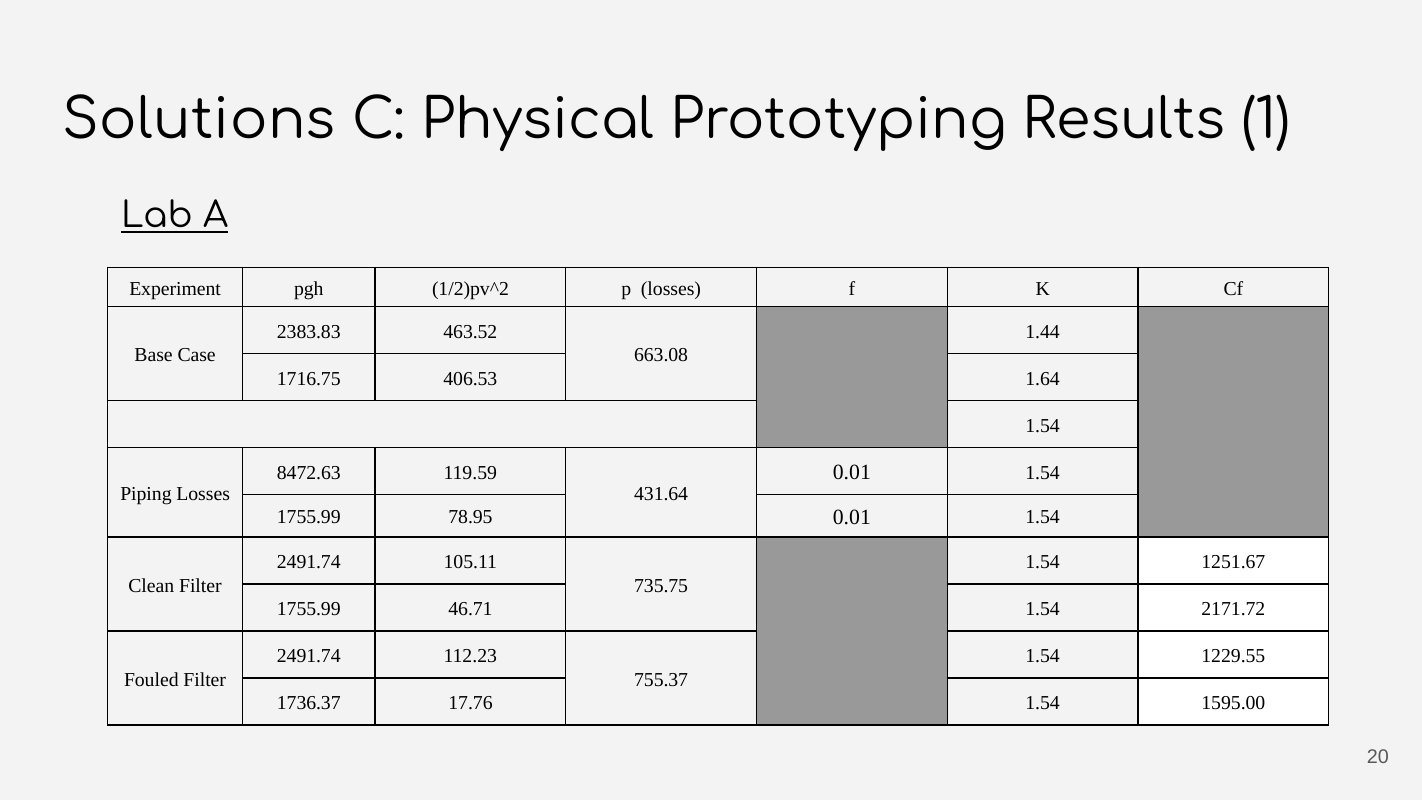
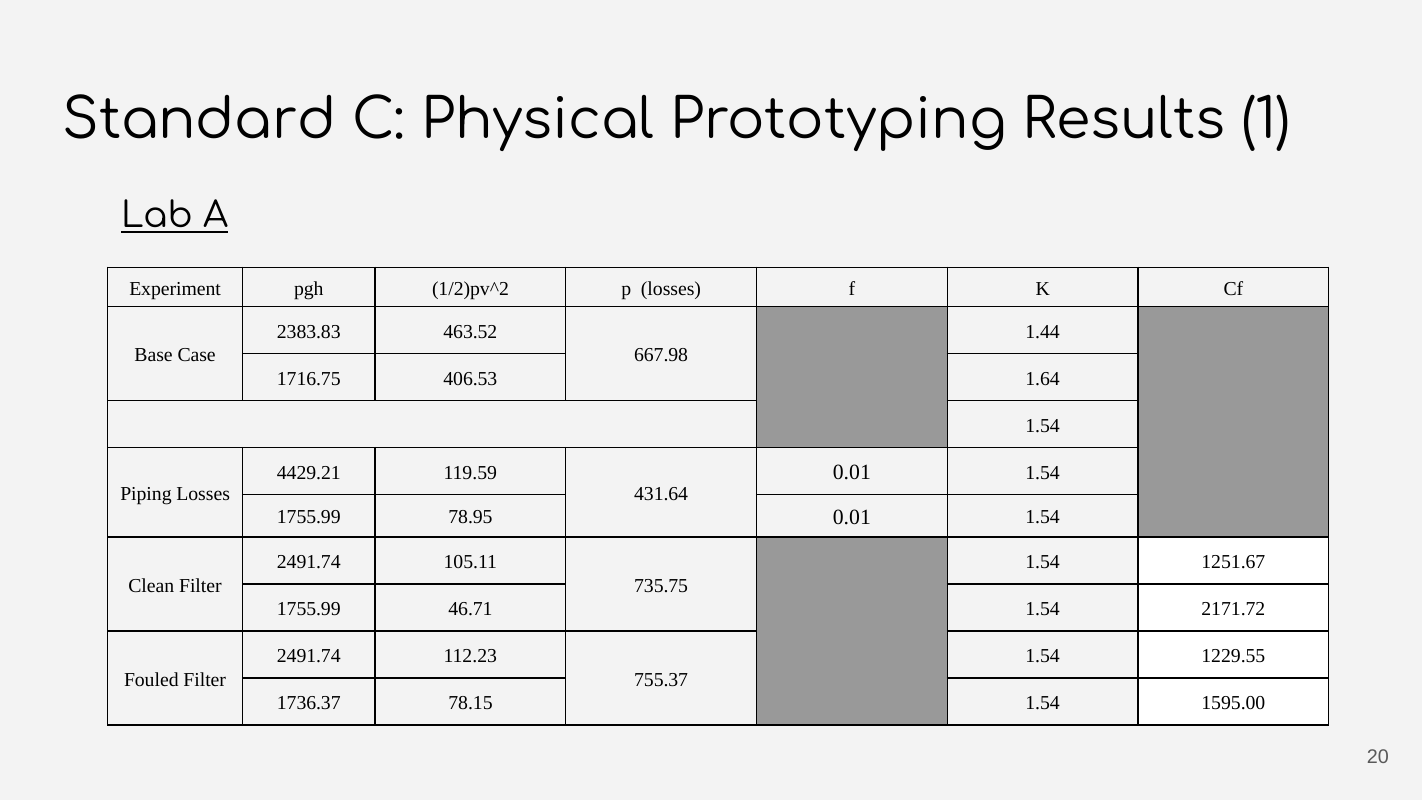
Solutions: Solutions -> Standard (200, 120)
663.08: 663.08 -> 667.98 (661, 355)
8472.63: 8472.63 -> 4429.21 (309, 473)
17.76: 17.76 -> 78.15 (471, 703)
